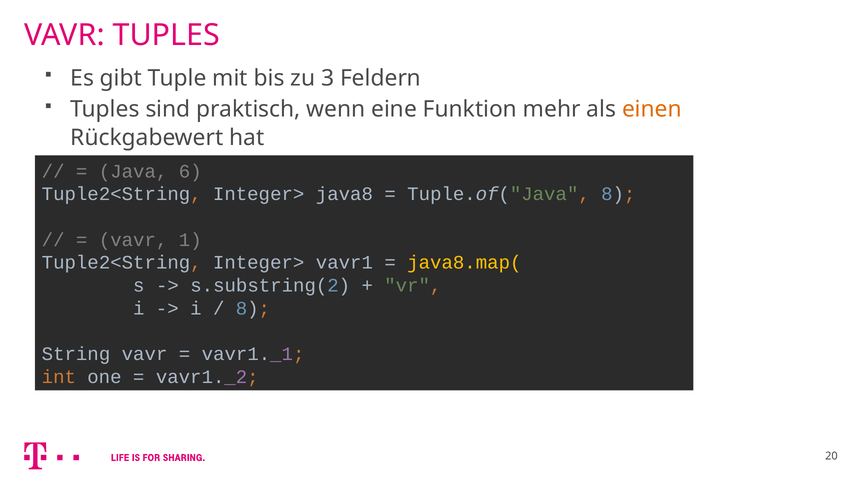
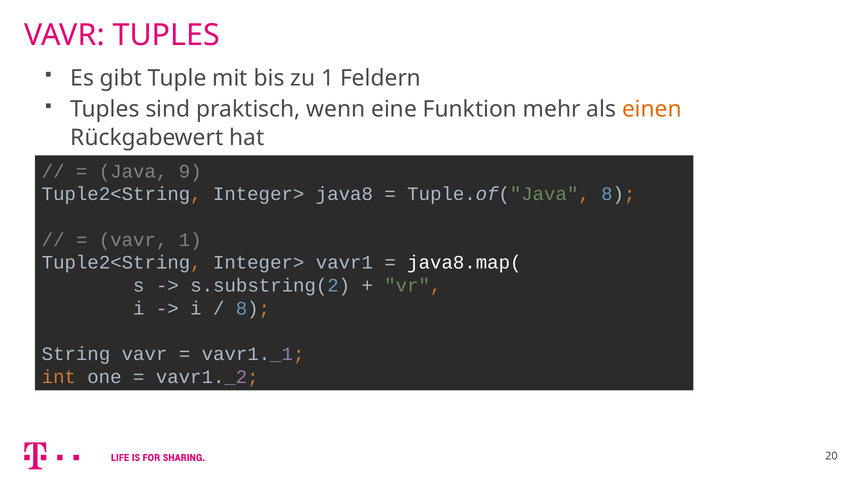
zu 3: 3 -> 1 (328, 78)
6: 6 -> 9 (190, 171)
java8.map( colour: yellow -> white (464, 263)
